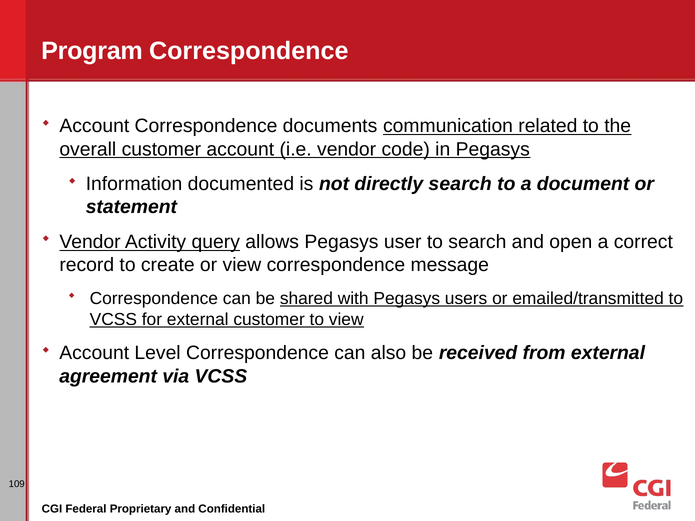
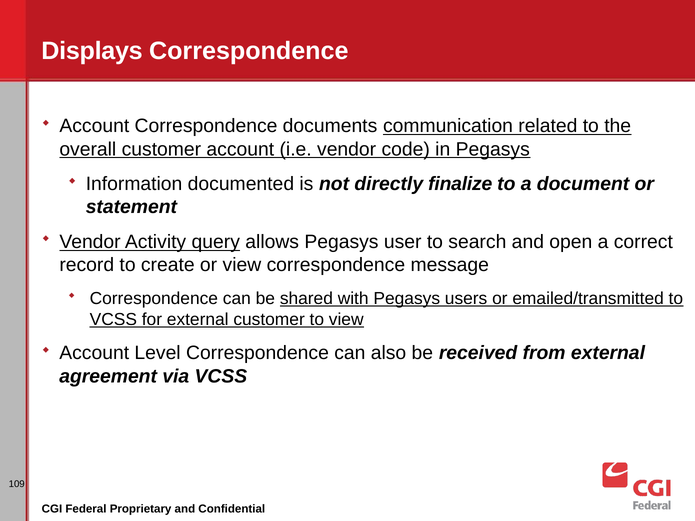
Program: Program -> Displays (92, 51)
directly search: search -> finalize (460, 184)
